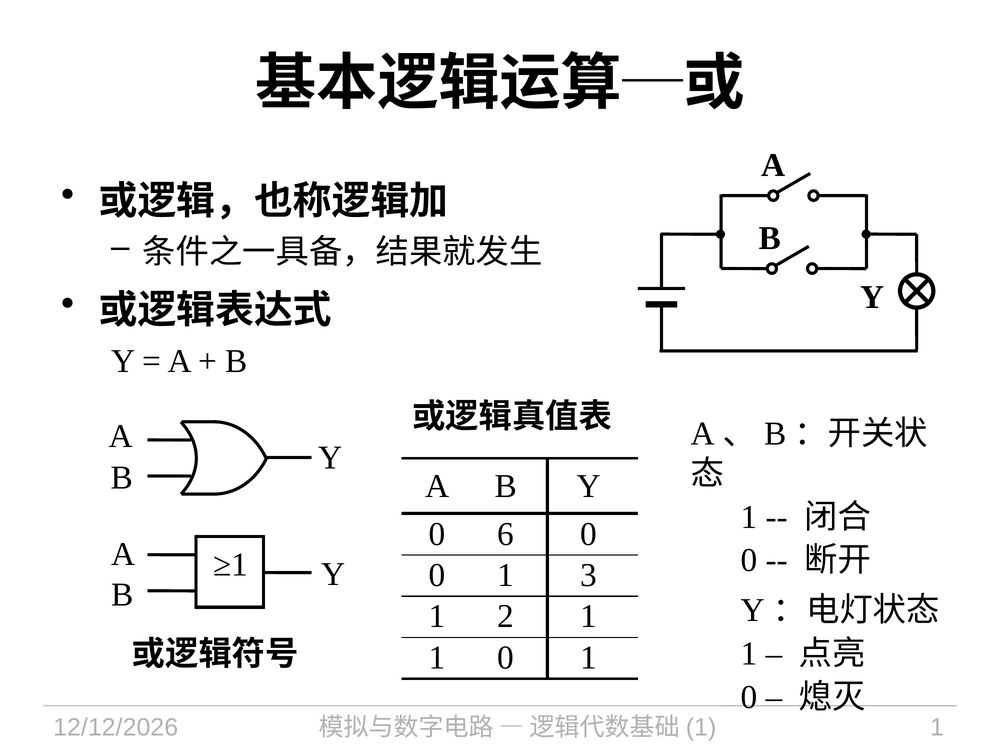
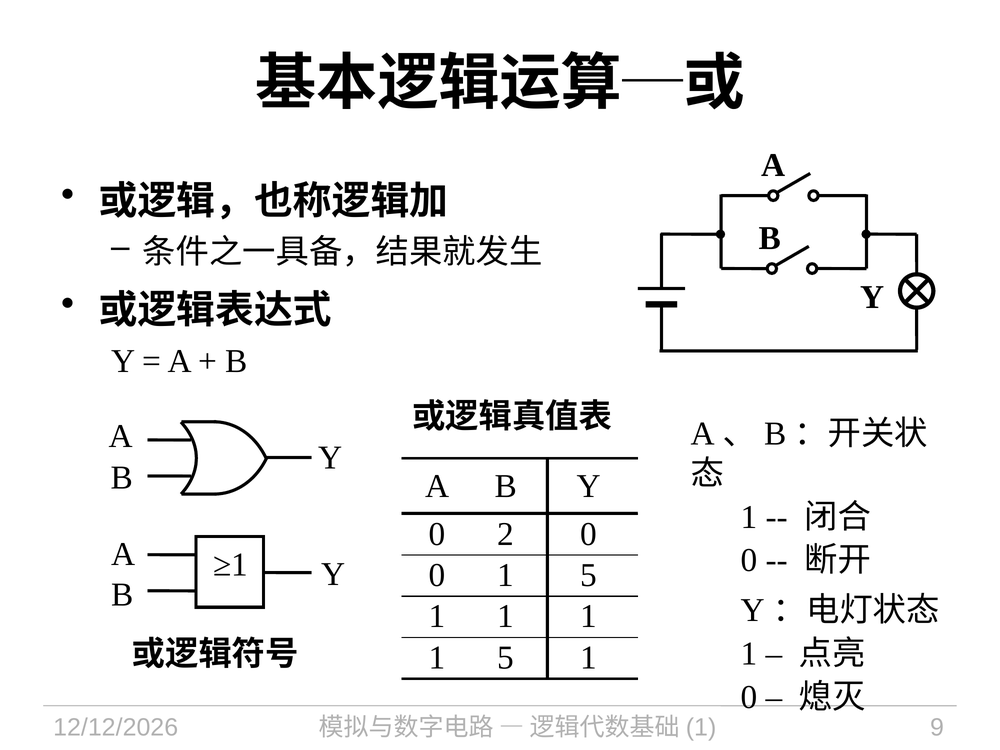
6: 6 -> 2 (506, 534)
0 1 3: 3 -> 5 (588, 575)
2: 2 -> 1 (506, 616)
0: 0 -> 5 (506, 658)
1: 1 -> 9 (937, 727)
